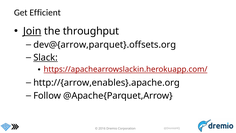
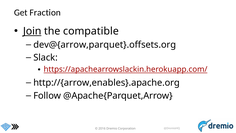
Efficient: Efficient -> Fraction (45, 13)
throughput: throughput -> compatible (91, 31)
Slack underline: present -> none (45, 57)
